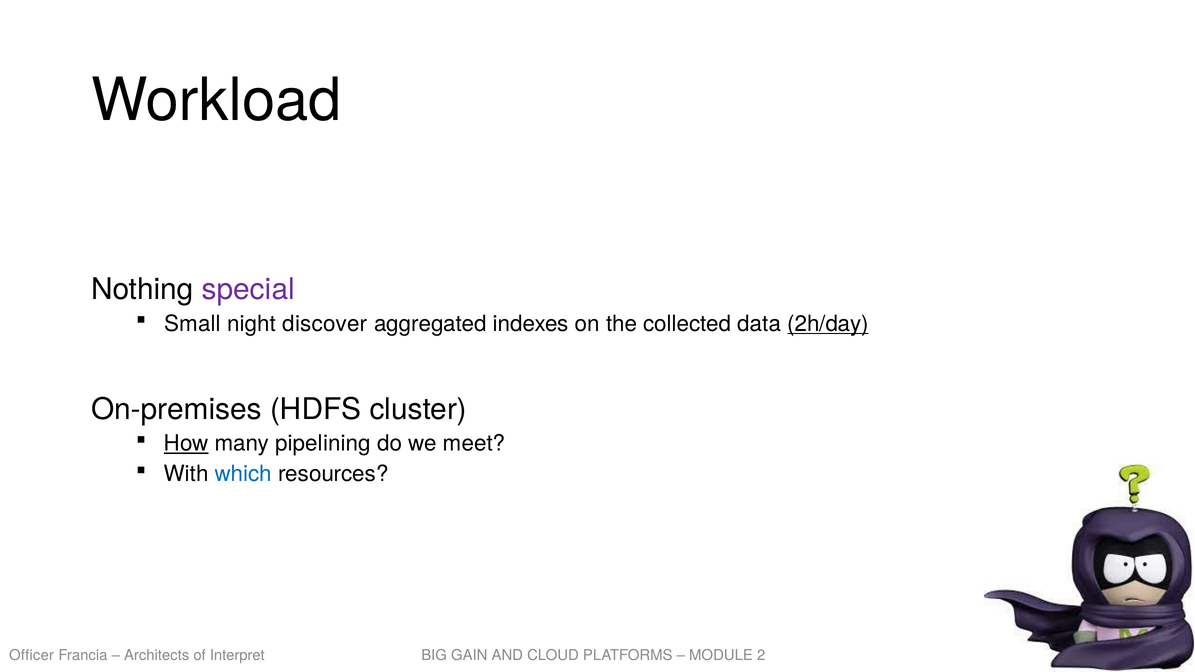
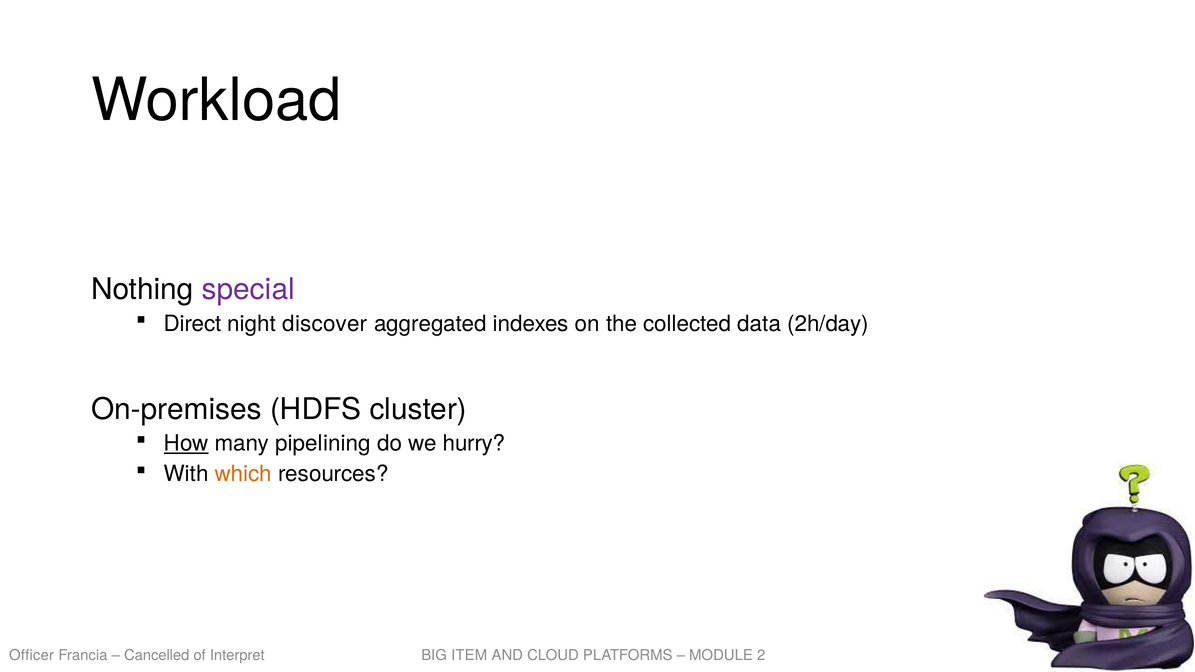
Small: Small -> Direct (193, 324)
2h/day underline: present -> none (828, 324)
meet: meet -> hurry (474, 444)
which colour: blue -> orange (243, 474)
Architects: Architects -> Cancelled (157, 655)
GAIN: GAIN -> ITEM (469, 655)
